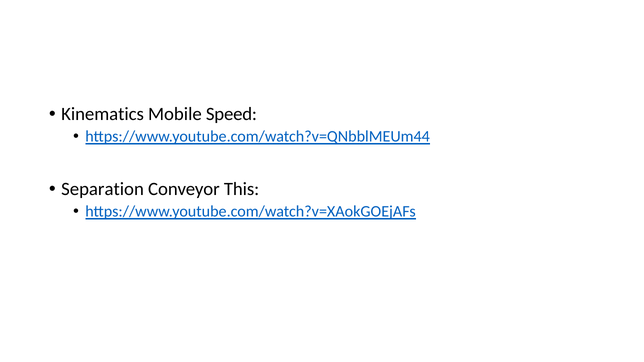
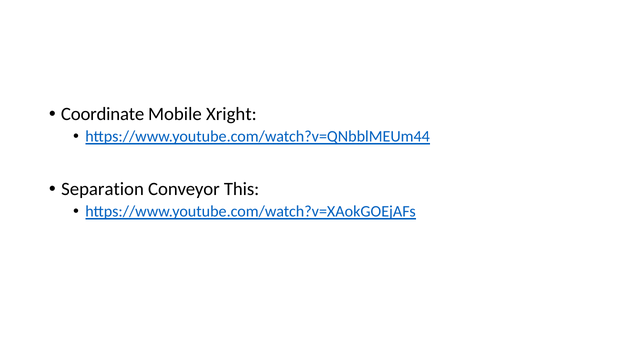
Kinematics: Kinematics -> Coordinate (103, 114)
Speed: Speed -> Xright (231, 114)
